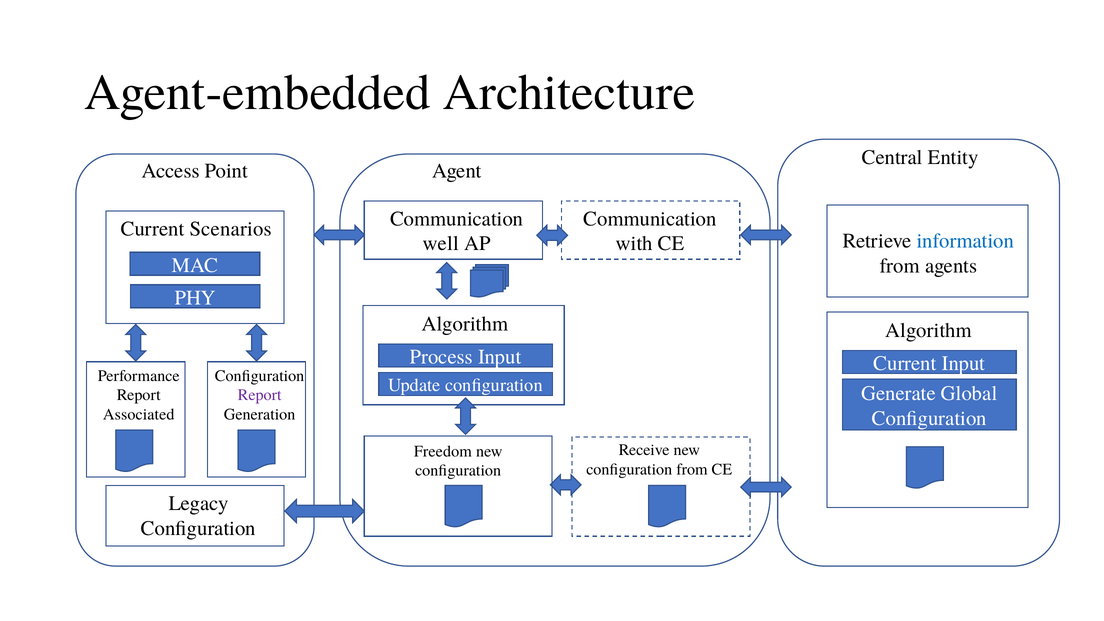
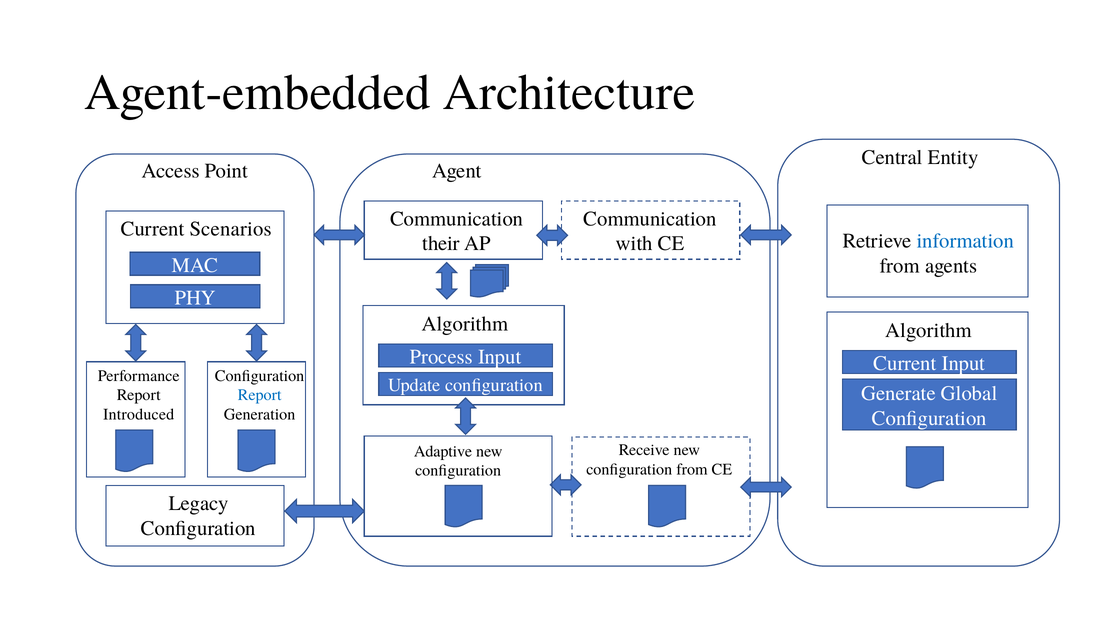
well: well -> their (441, 244)
Report colour: purple -> blue (260, 395)
Associated: Associated -> Introduced (139, 414)
Freedom: Freedom -> Adaptive (443, 451)
